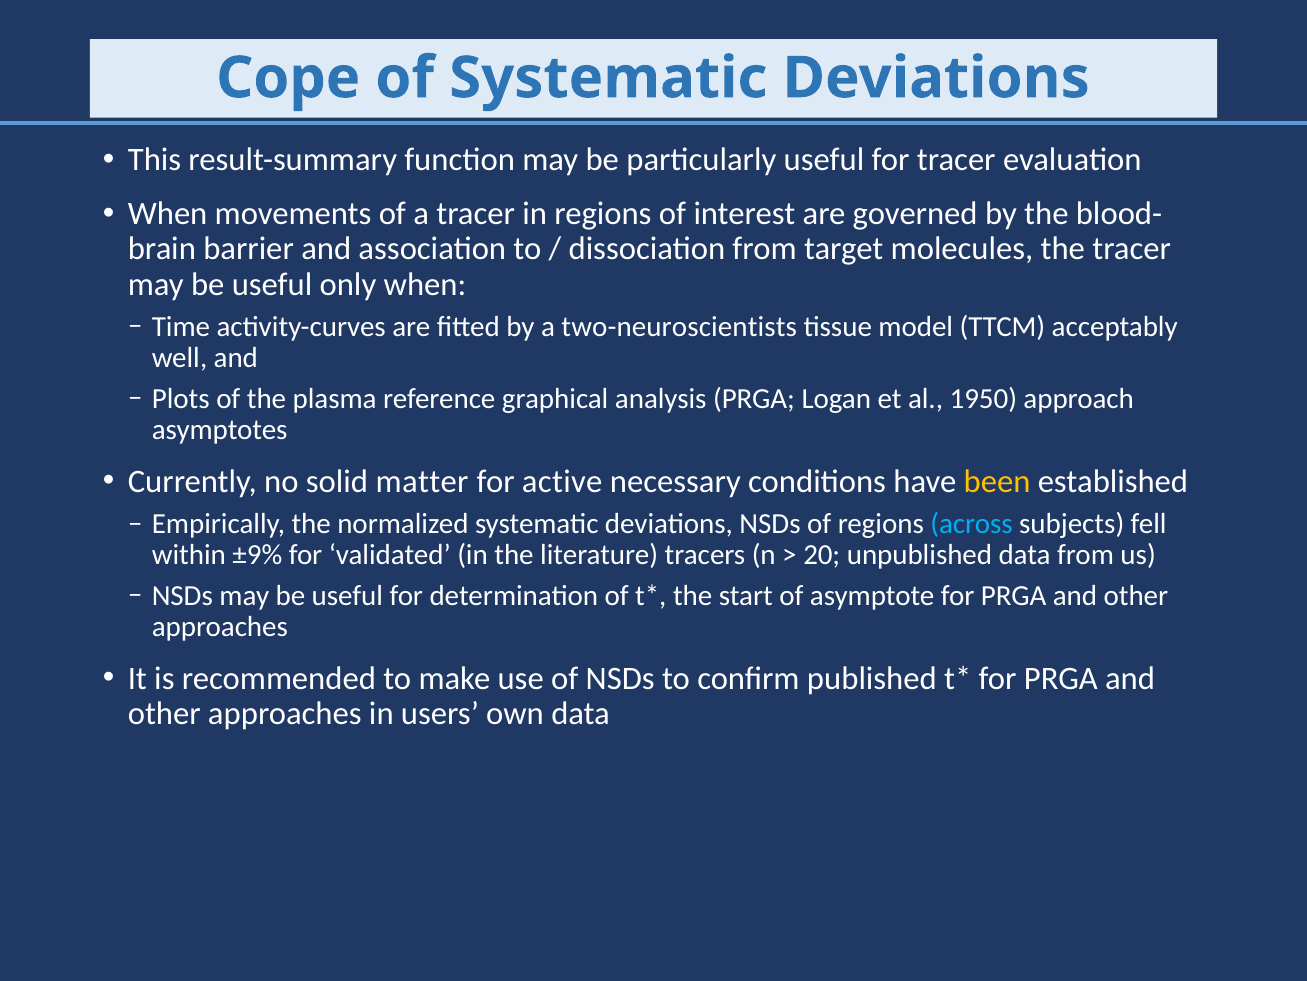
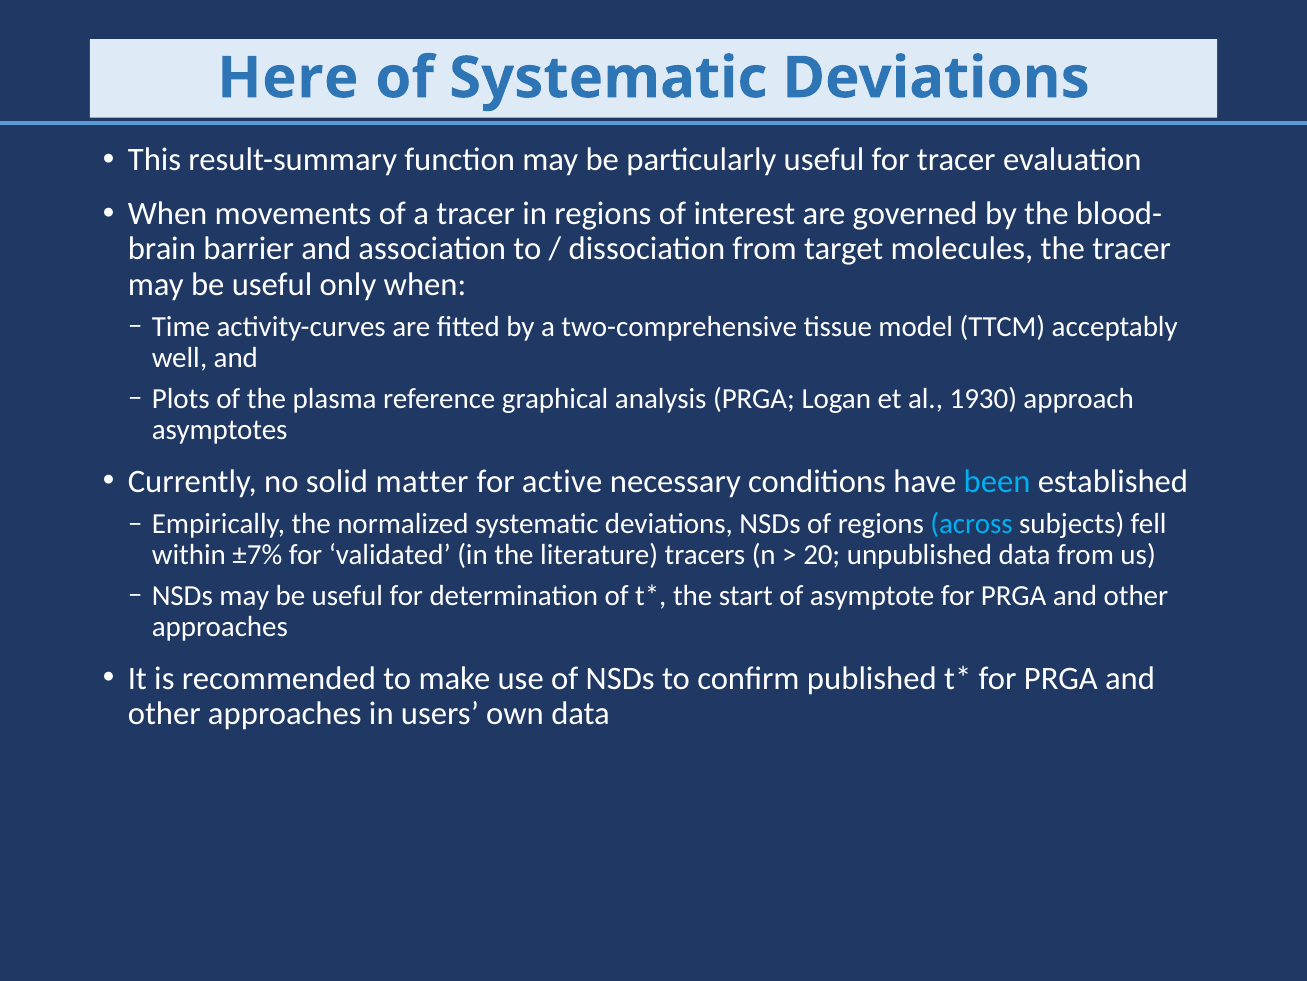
Cope: Cope -> Here (288, 78)
two-neuroscientists: two-neuroscientists -> two-comprehensive (679, 326)
1950: 1950 -> 1930 (983, 398)
been colour: yellow -> light blue (997, 481)
±9%: ±9% -> ±7% (257, 555)
